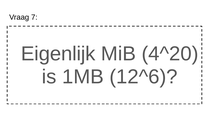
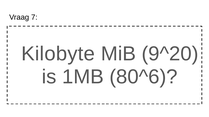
Eigenlijk: Eigenlijk -> Kilobyte (58, 54)
4^20: 4^20 -> 9^20 (170, 54)
12^6: 12^6 -> 80^6 (143, 77)
